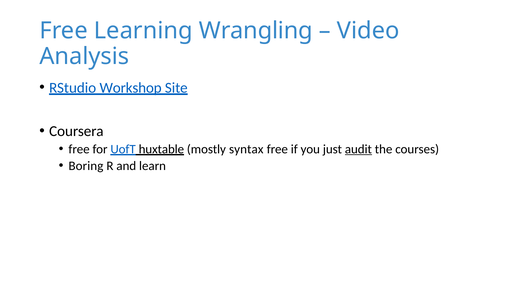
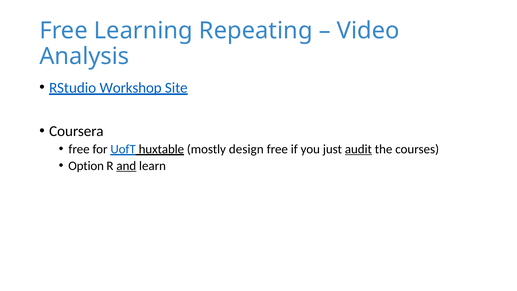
Wrangling: Wrangling -> Repeating (256, 31)
syntax: syntax -> design (246, 149)
Boring: Boring -> Option (86, 166)
and underline: none -> present (126, 166)
